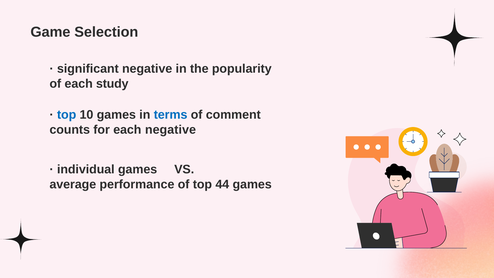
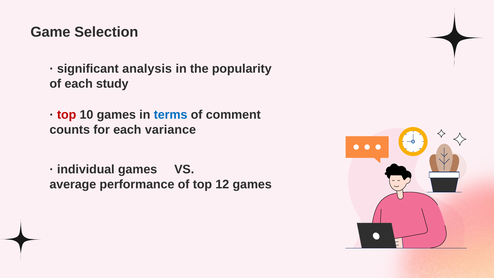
significant negative: negative -> analysis (147, 69)
top colour: blue -> red (67, 115)
each negative: negative -> variance (170, 130)
44: 44 -> 12 (222, 184)
